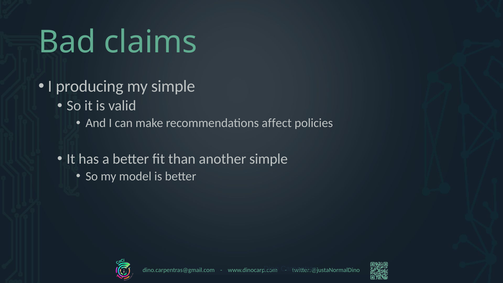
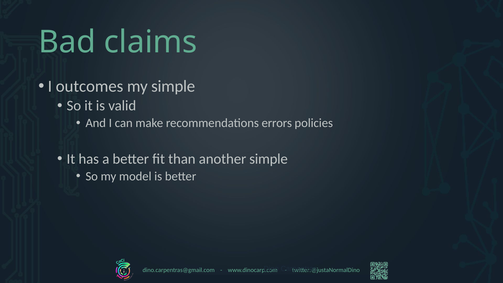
producing: producing -> outcomes (90, 86)
affect: affect -> errors (277, 123)
